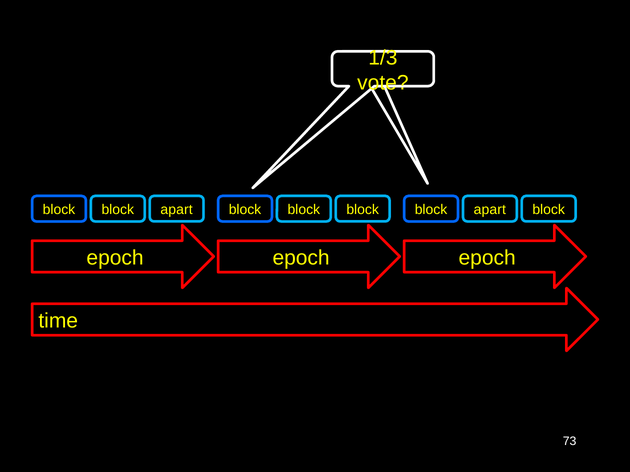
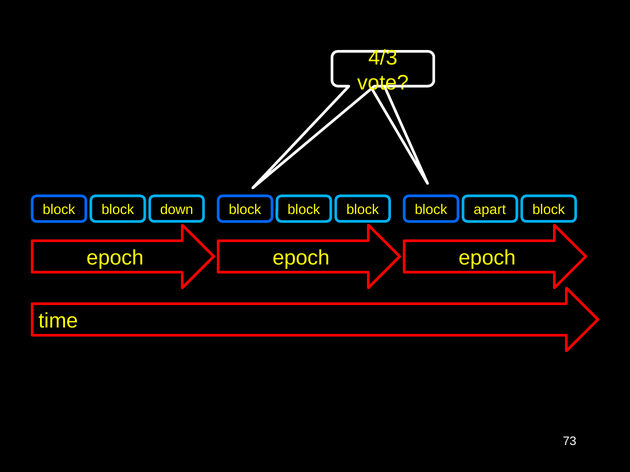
1/3: 1/3 -> 4/3 (383, 58)
apart: apart -> down (177, 210)
